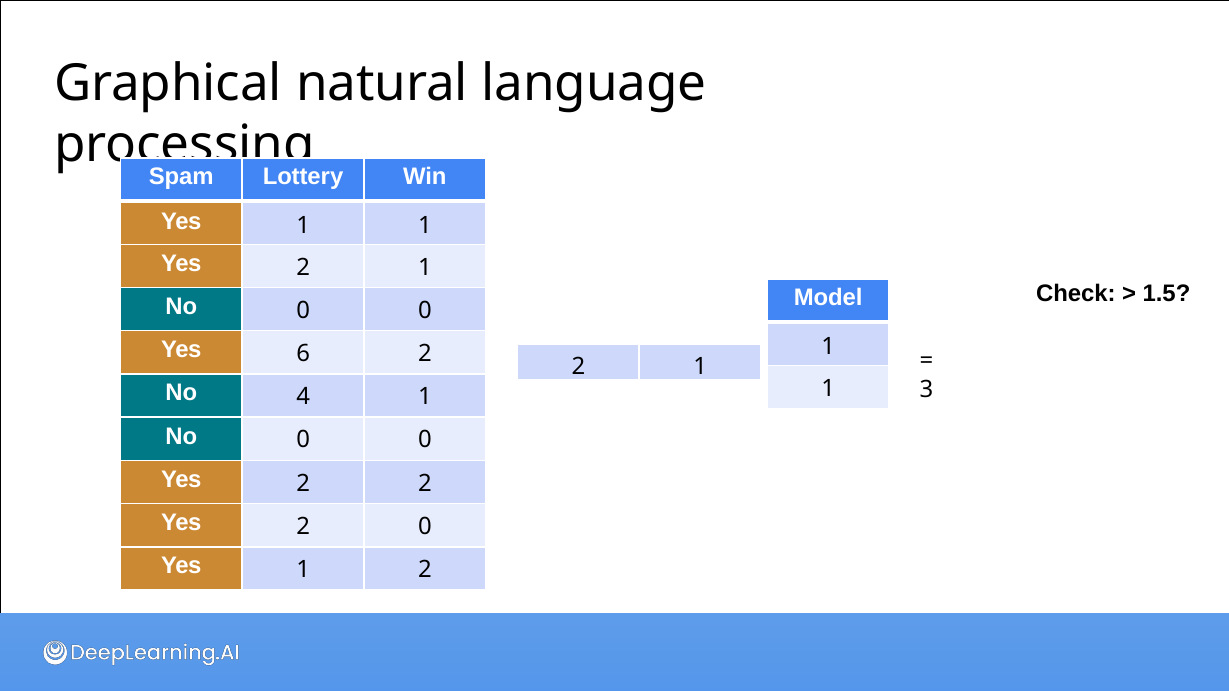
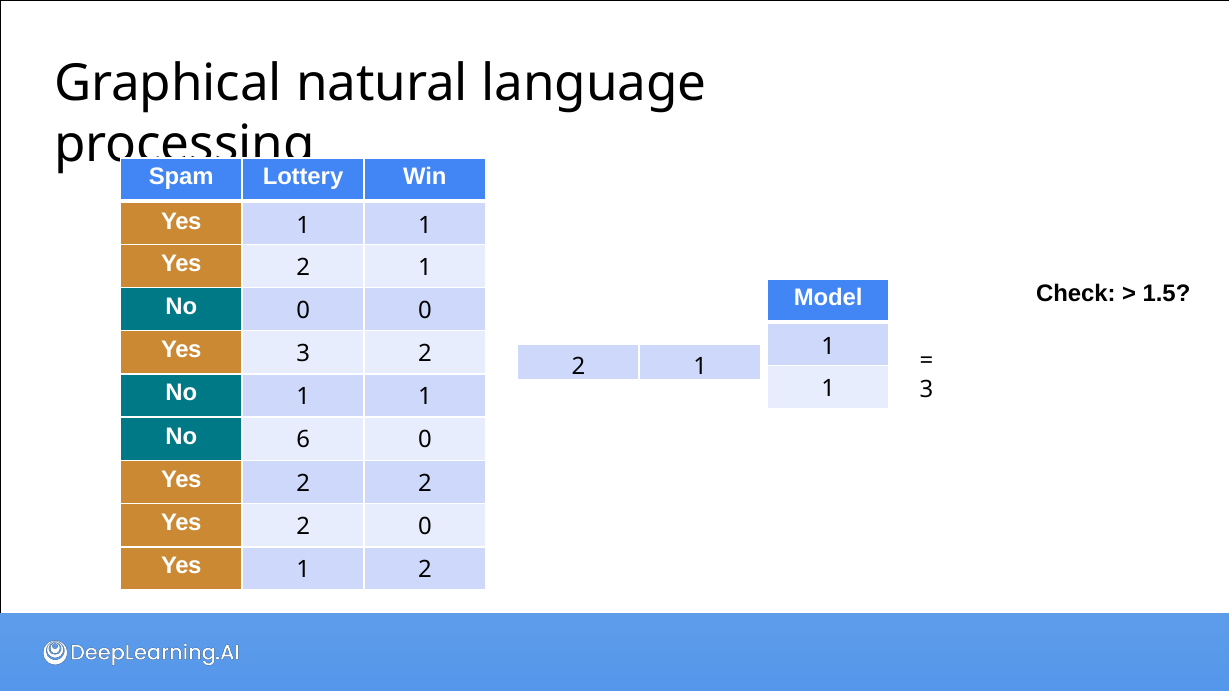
Yes 6: 6 -> 3 (303, 354)
No 4: 4 -> 1 (303, 397)
0: 0 -> 6 (303, 440)
